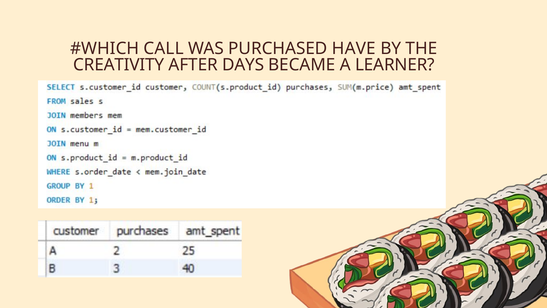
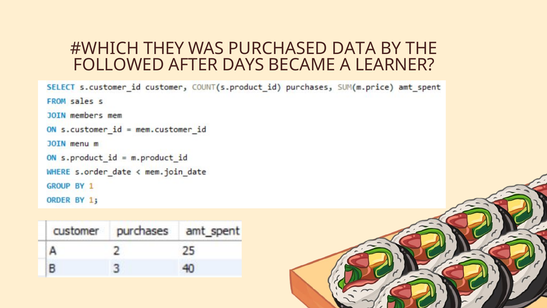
CALL: CALL -> THEY (164, 48)
HAVE: HAVE -> DATA (354, 48)
CREATIVITY: CREATIVITY -> FOLLOWED (119, 65)
